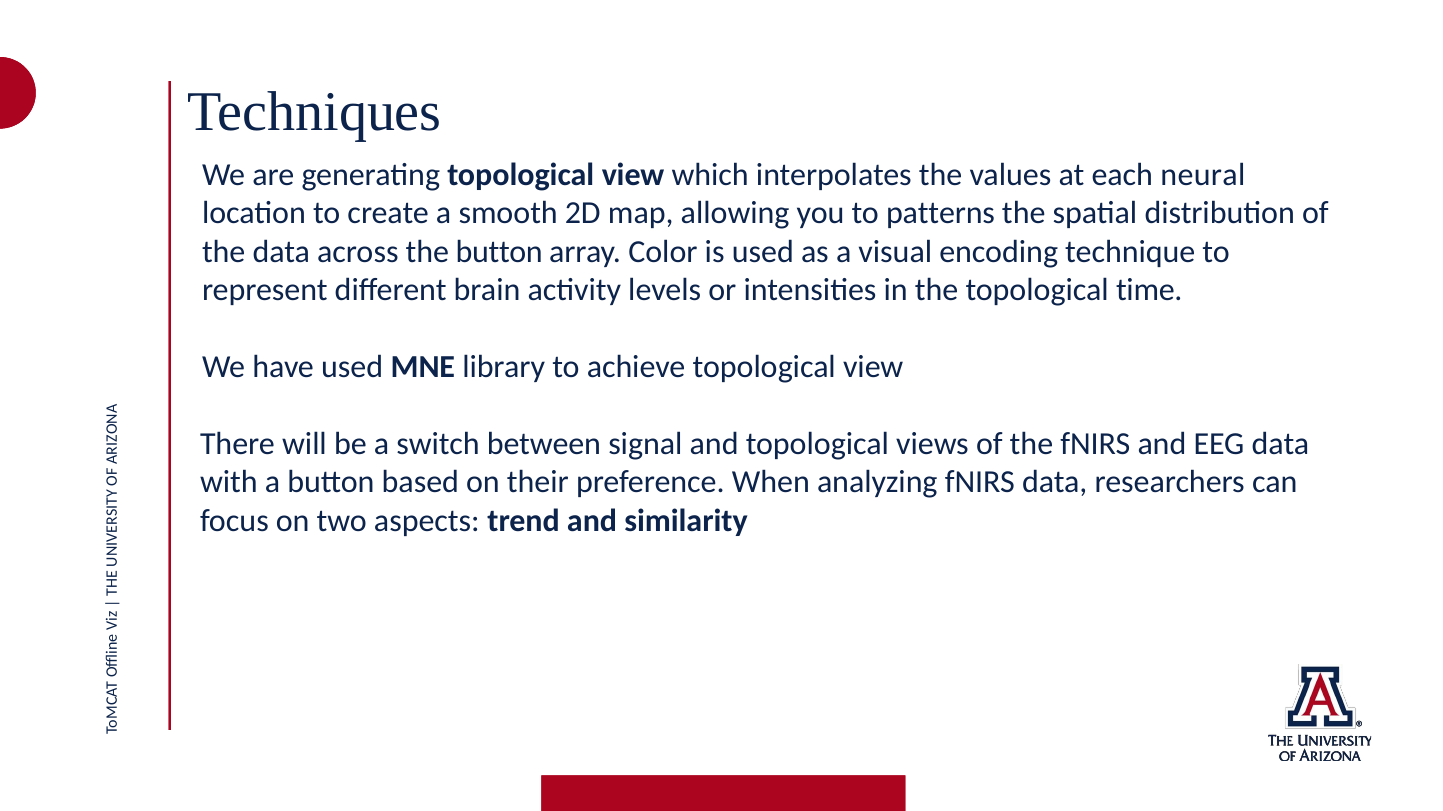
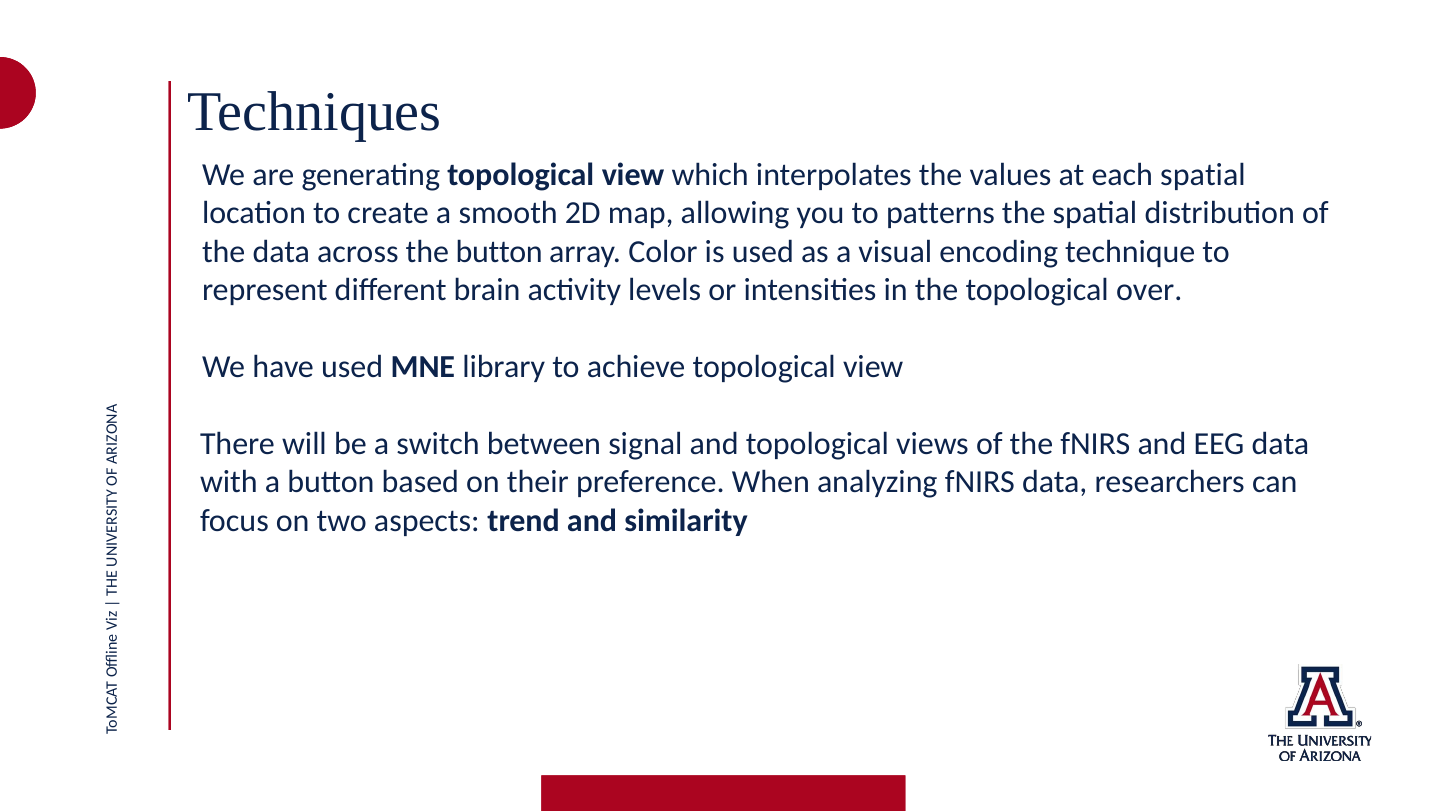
each neural: neural -> spatial (1203, 175)
time: time -> over (1149, 290)
